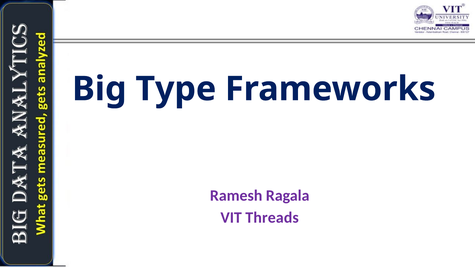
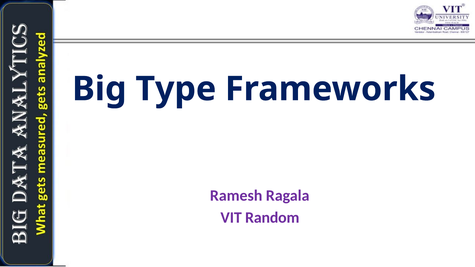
Threads: Threads -> Random (272, 218)
